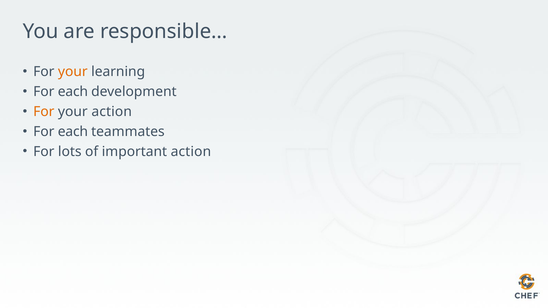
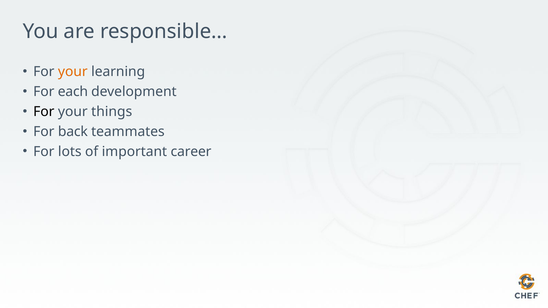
For colour: orange -> black (44, 112)
your action: action -> things (112, 112)
each: each -> back (73, 132)
important action: action -> career (191, 152)
